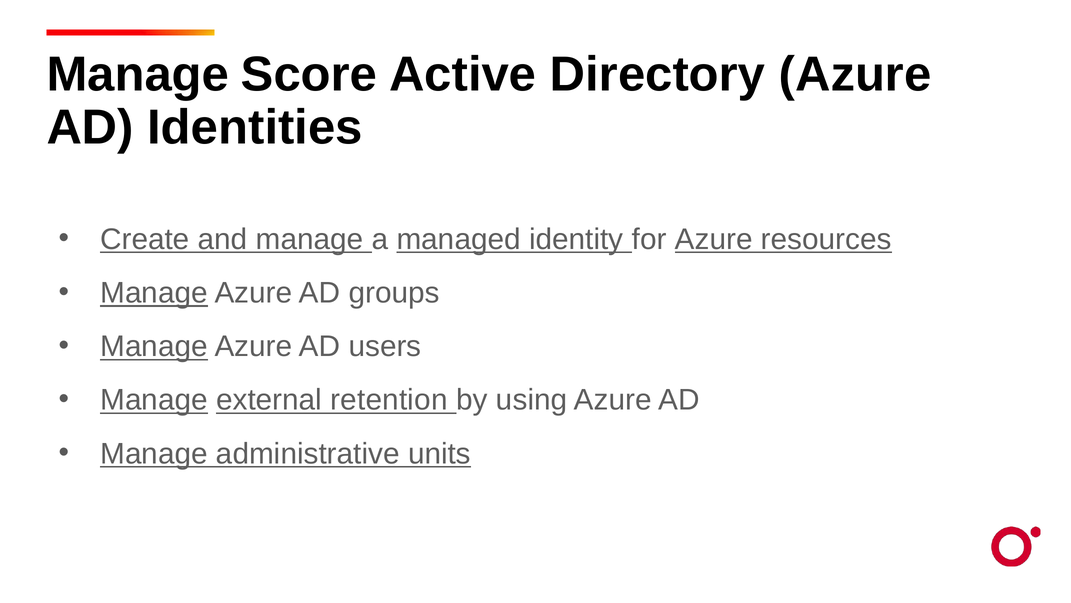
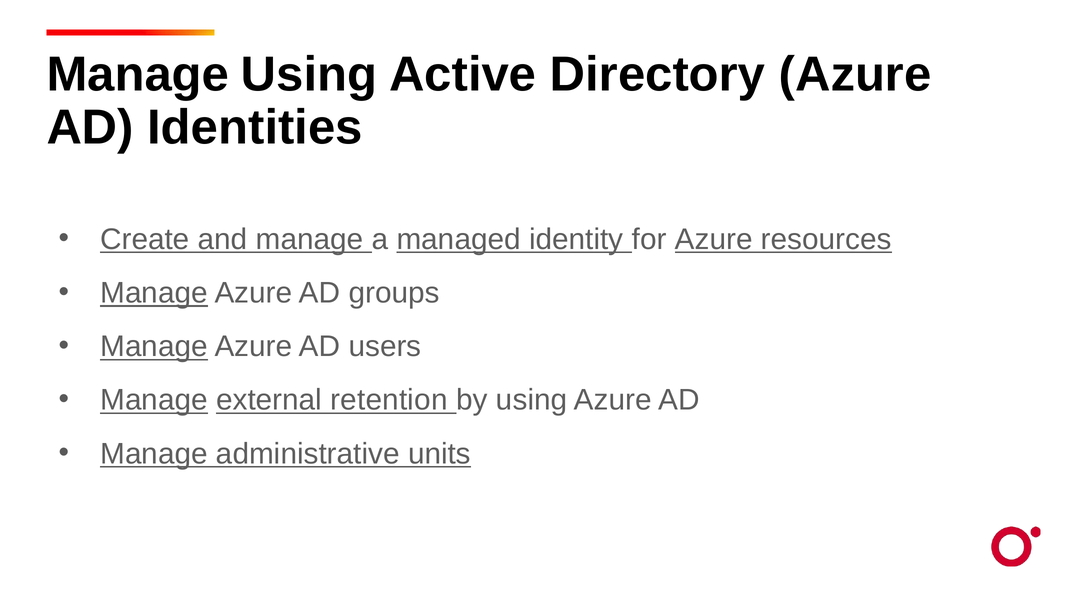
Manage Score: Score -> Using (309, 74)
